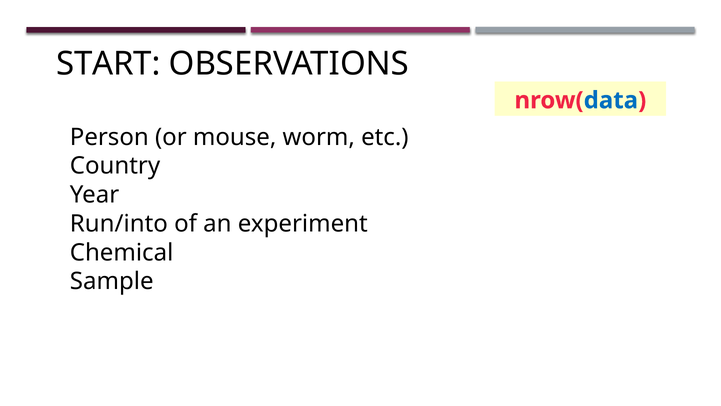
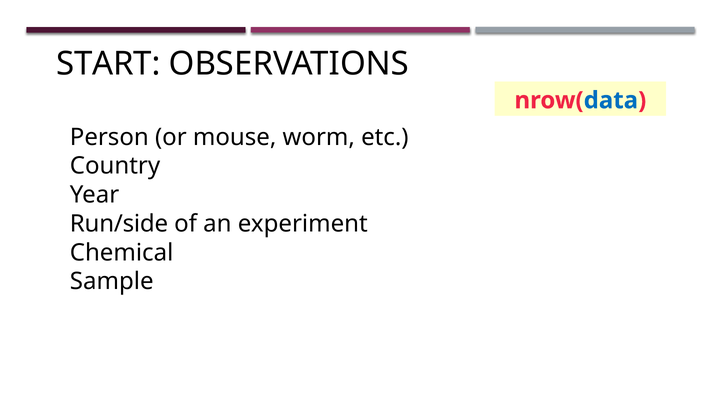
Run/into: Run/into -> Run/side (119, 223)
